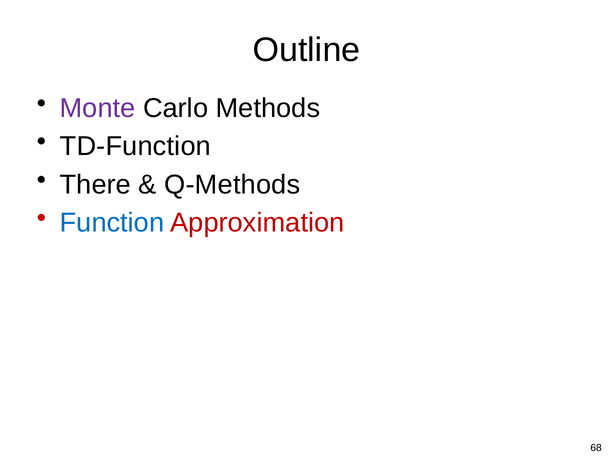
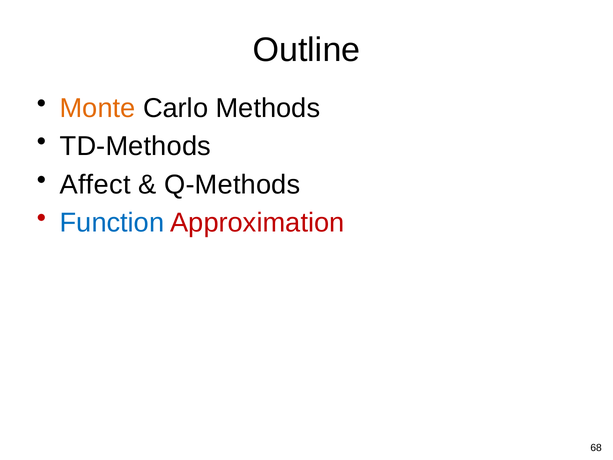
Monte colour: purple -> orange (98, 108)
TD-Function: TD-Function -> TD-Methods (135, 146)
There: There -> Affect (95, 184)
